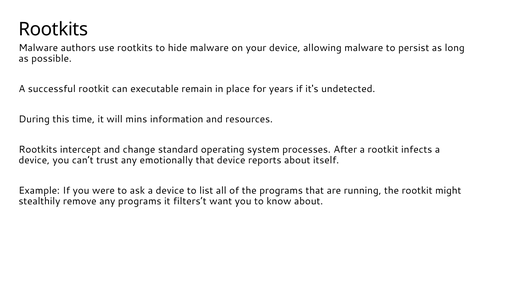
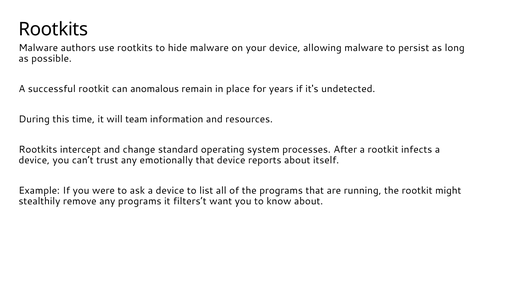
executable: executable -> anomalous (155, 89)
mins: mins -> team (136, 119)
